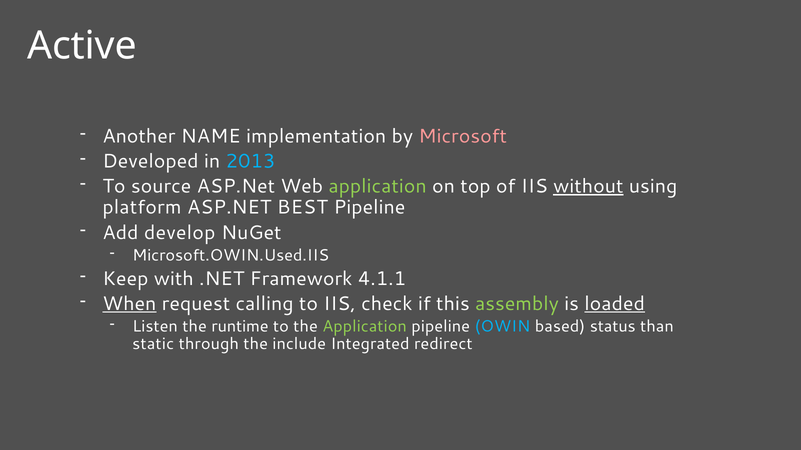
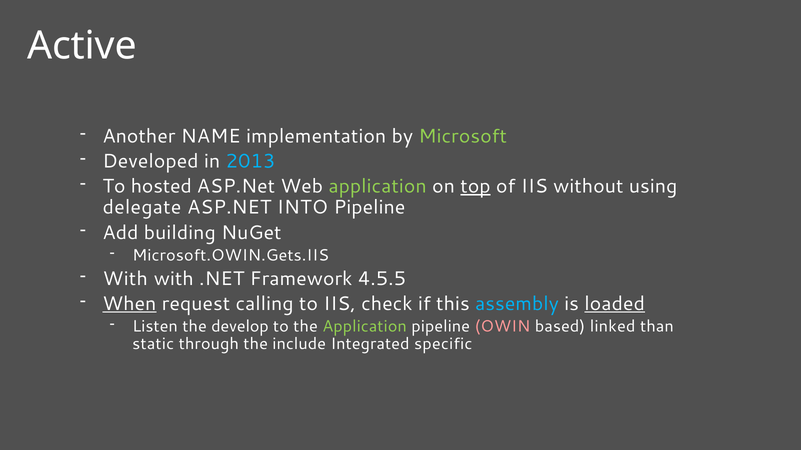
Microsoft colour: pink -> light green (463, 136)
source: source -> hosted (161, 187)
top underline: none -> present (475, 187)
without underline: present -> none (588, 187)
platform: platform -> delegate (142, 208)
BEST: BEST -> INTO (302, 208)
develop: develop -> building (180, 233)
Microsoft.OWIN.Used.IIS: Microsoft.OWIN.Used.IIS -> Microsoft.OWIN.Gets.IIS (231, 256)
Keep: Keep -> With (125, 279)
4.1.1: 4.1.1 -> 4.5.5 (382, 279)
assembly colour: light green -> light blue (517, 304)
runtime: runtime -> develop (240, 327)
OWIN colour: light blue -> pink (502, 327)
status: status -> linked (613, 327)
redirect: redirect -> specific (443, 344)
